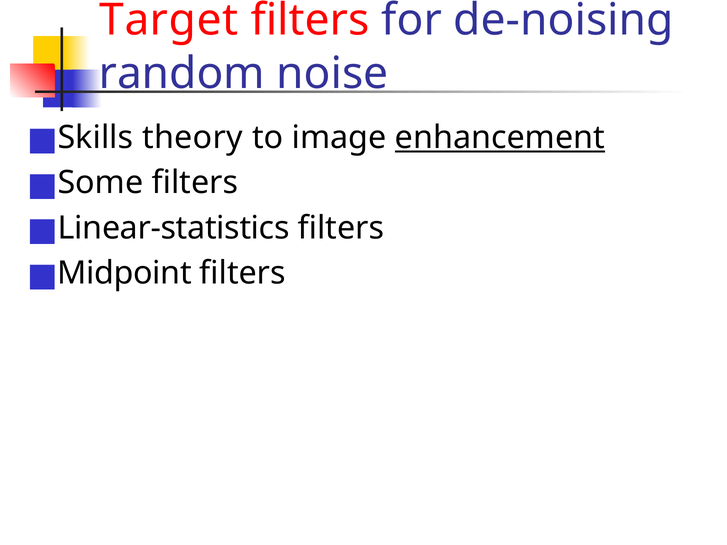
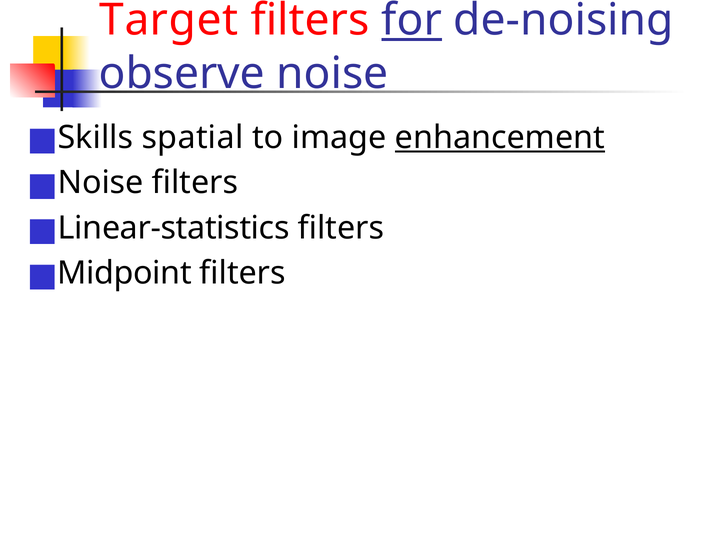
for underline: none -> present (412, 20)
random: random -> observe (182, 74)
theory: theory -> spatial (193, 138)
Some: Some -> Noise (101, 183)
